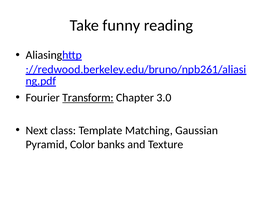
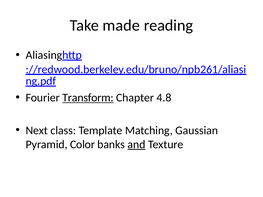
funny: funny -> made (121, 25)
3.0: 3.0 -> 4.8 (164, 98)
and underline: none -> present (137, 145)
